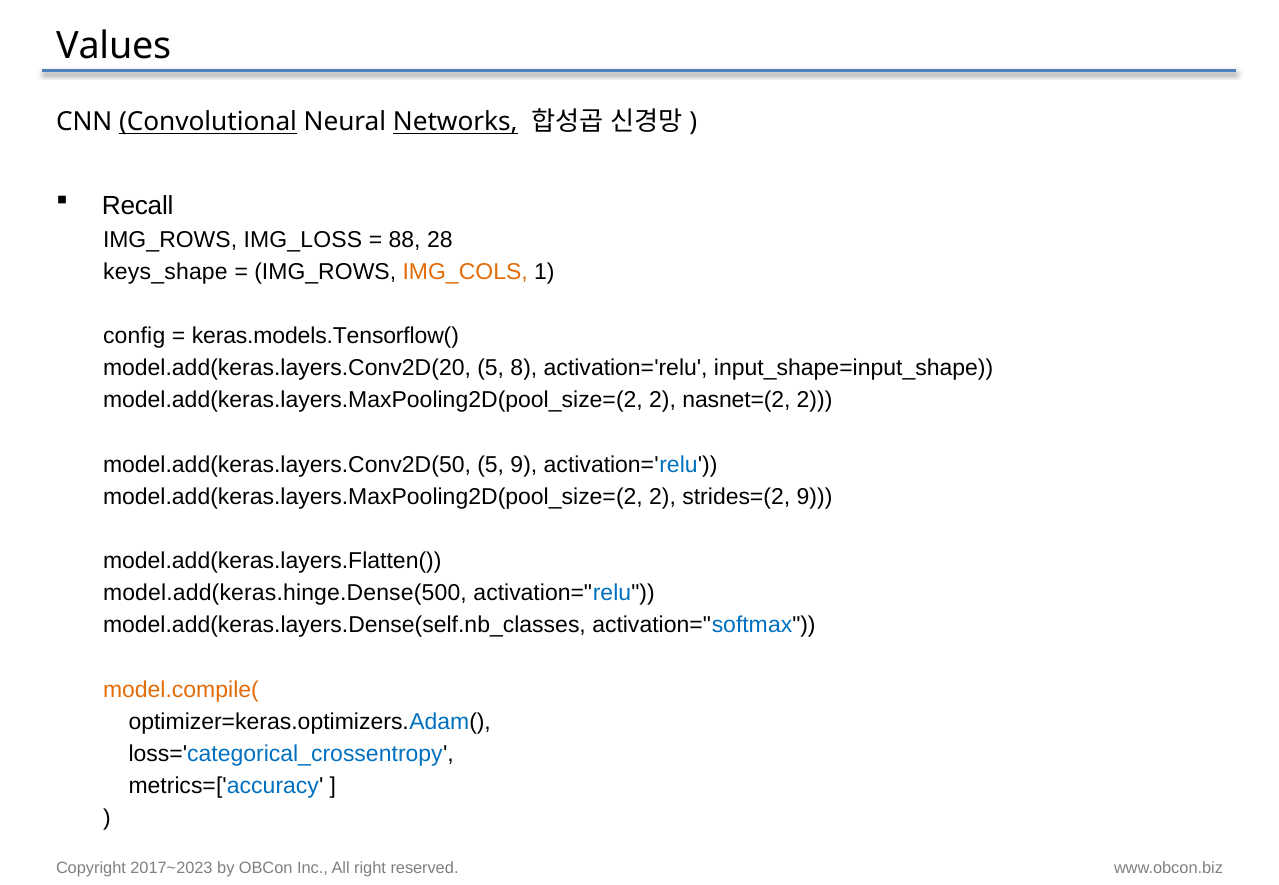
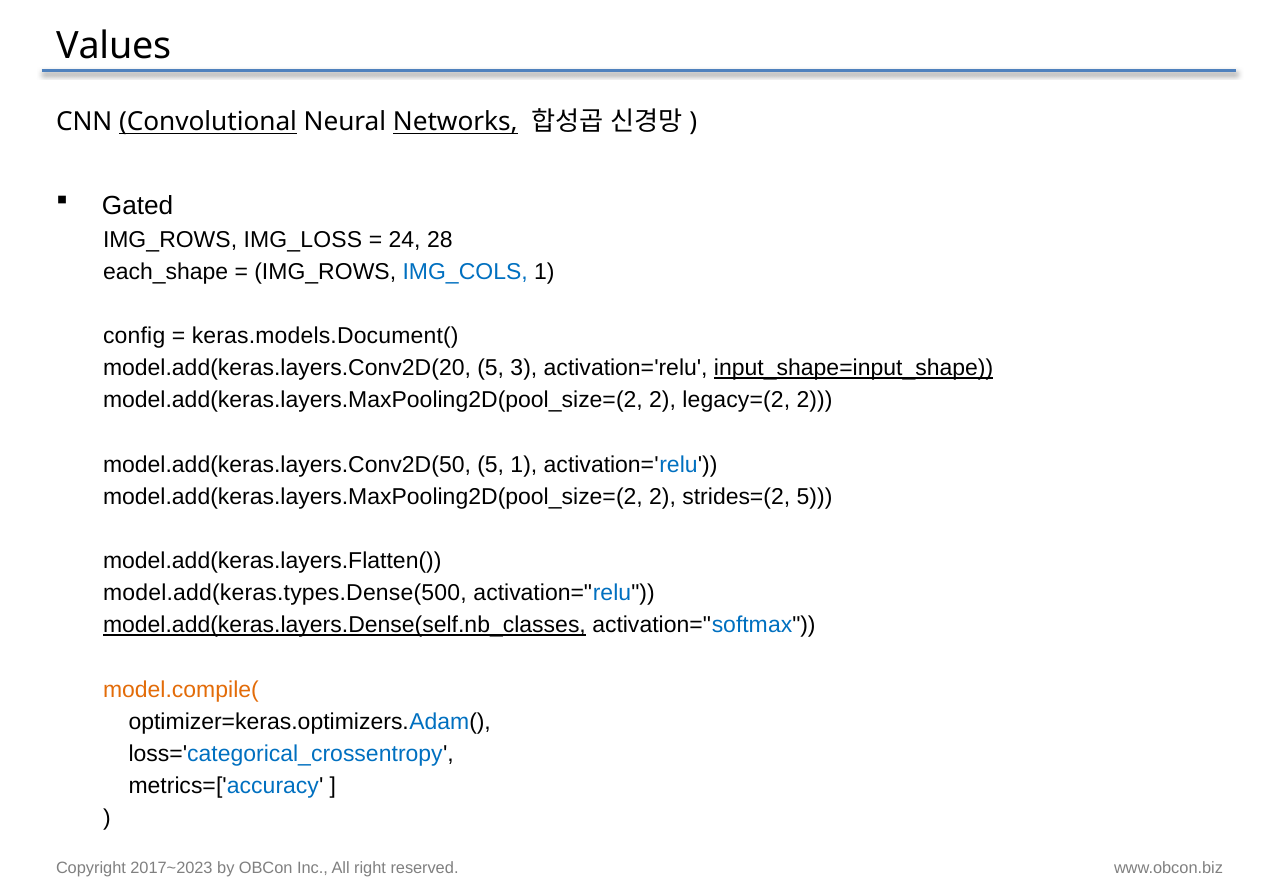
Recall: Recall -> Gated (138, 206)
88: 88 -> 24 (405, 240)
keys_shape: keys_shape -> each_shape (166, 272)
IMG_COLS colour: orange -> blue (465, 272)
keras.models.Tensorflow(: keras.models.Tensorflow( -> keras.models.Document( (325, 336)
8: 8 -> 3 (524, 368)
input_shape=input_shape underline: none -> present (854, 368)
nasnet=(2: nasnet=(2 -> legacy=(2 (736, 400)
5 9: 9 -> 1 (524, 465)
strides=(2 9: 9 -> 5 (815, 497)
model.add(keras.hinge.Dense(500: model.add(keras.hinge.Dense(500 -> model.add(keras.types.Dense(500 (285, 593)
model.add(keras.layers.Dense(self.nb_classes underline: none -> present (344, 626)
